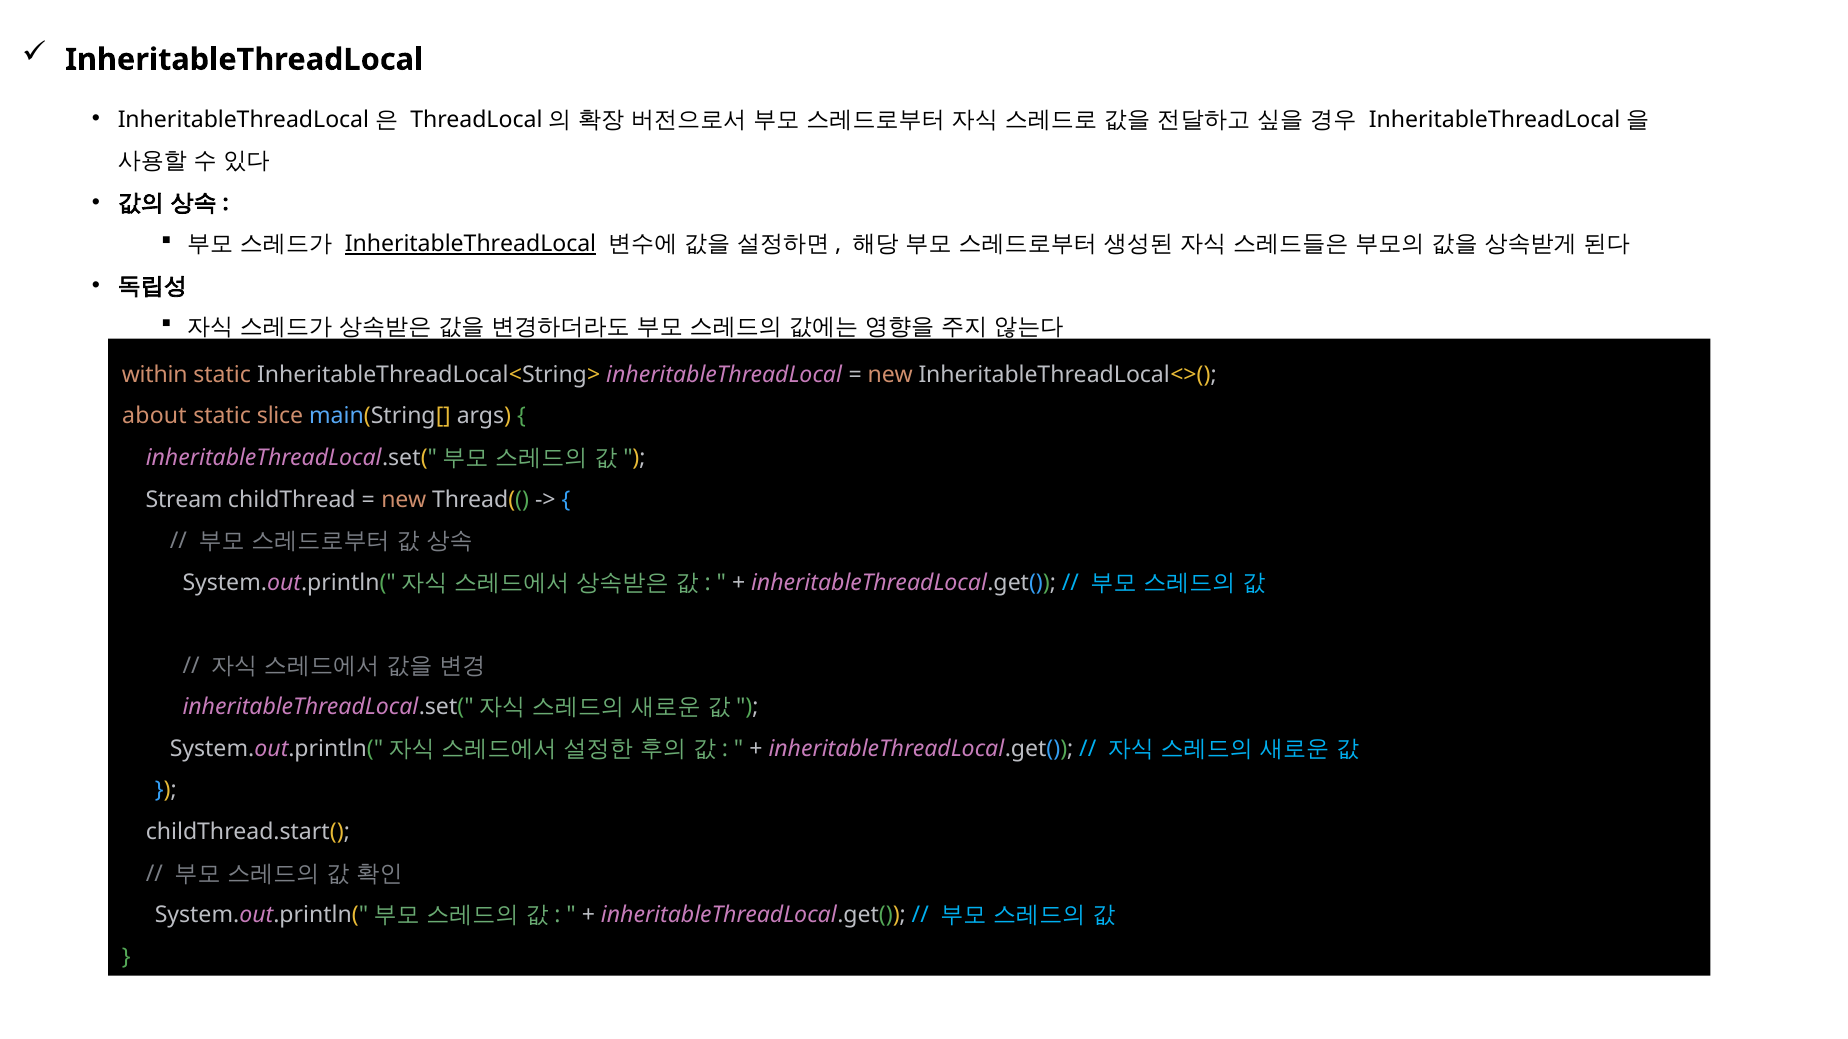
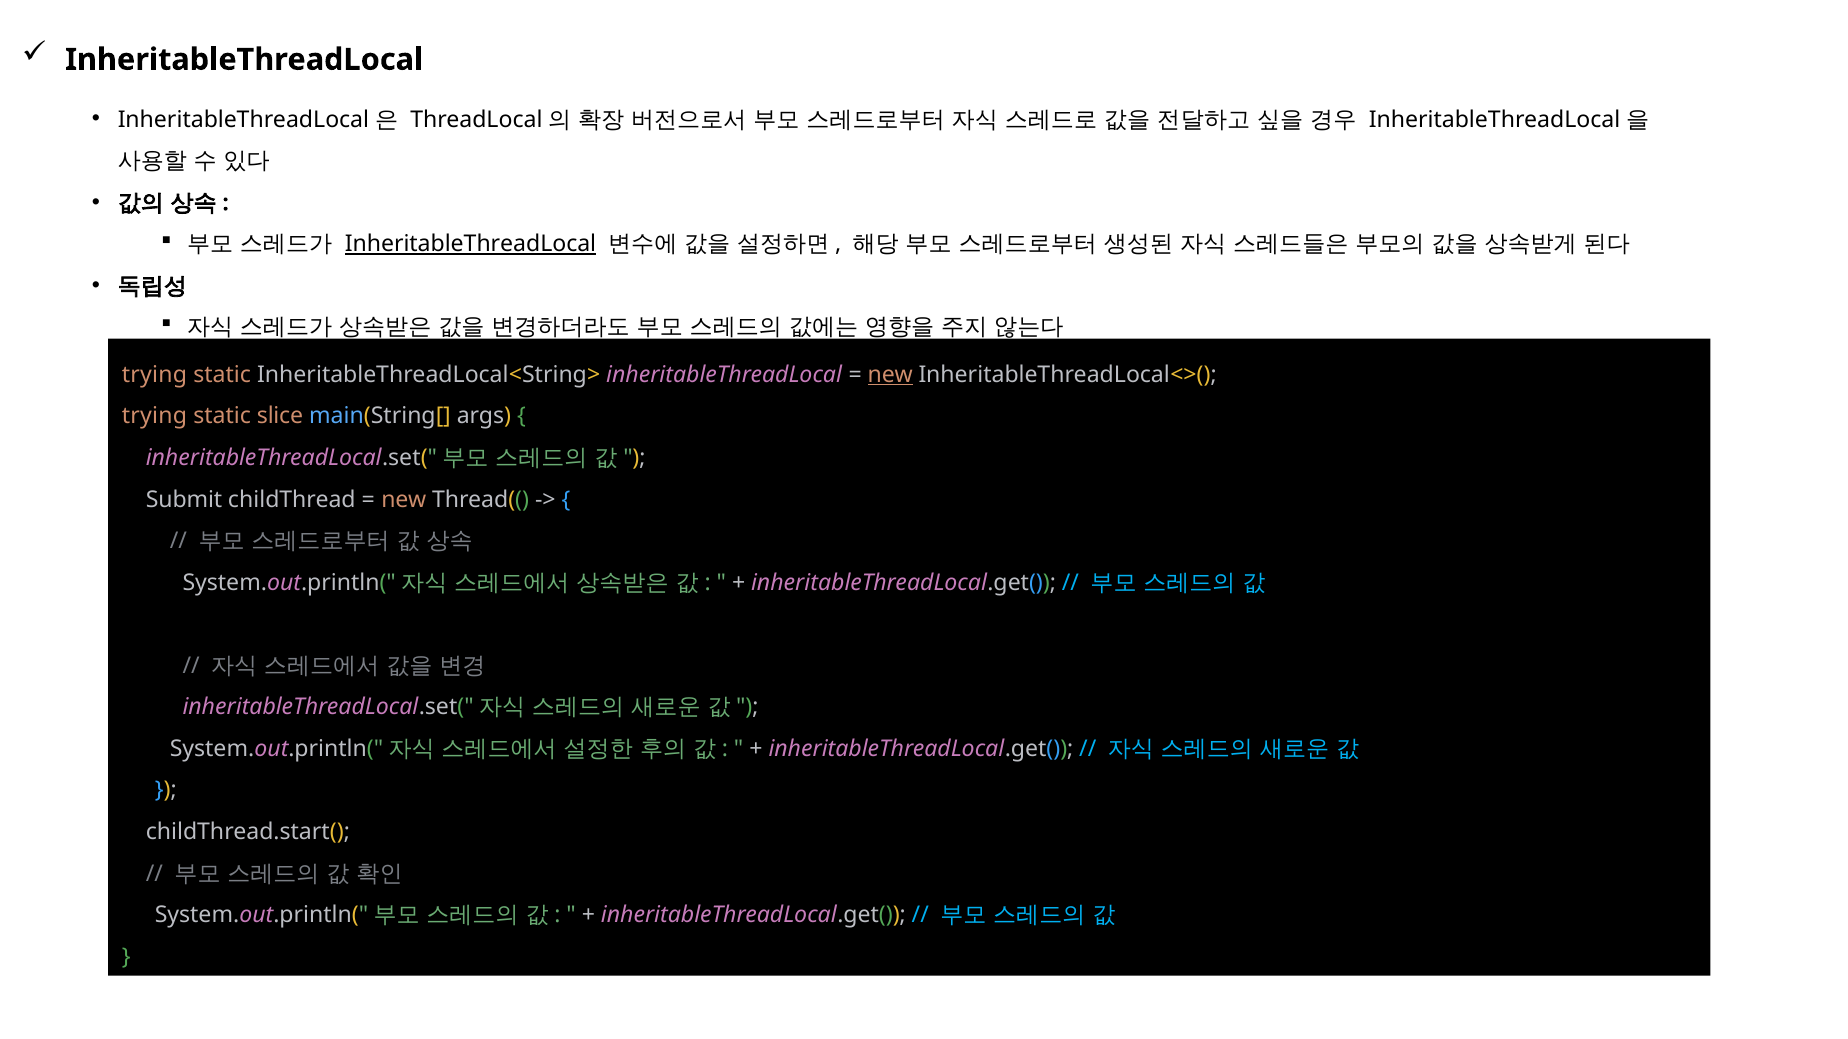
within: within -> trying (154, 375)
new underline: none -> present (890, 375)
about: about -> trying (154, 416)
Stream: Stream -> Submit (184, 500)
